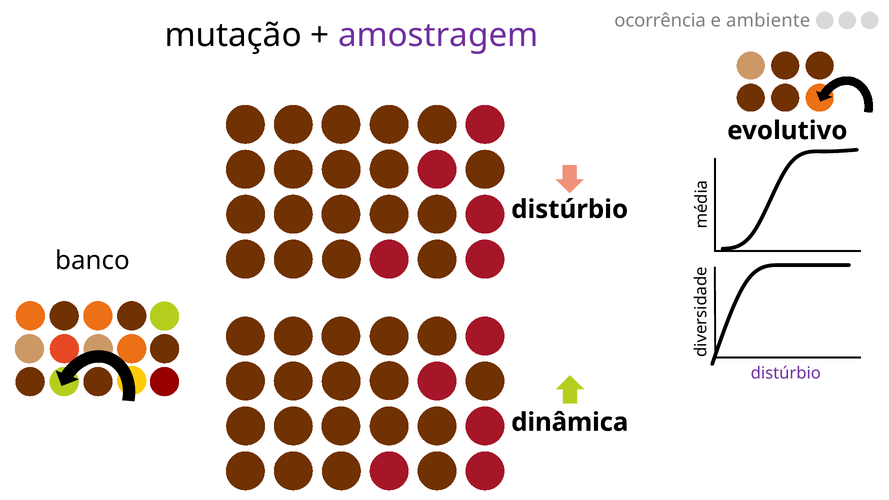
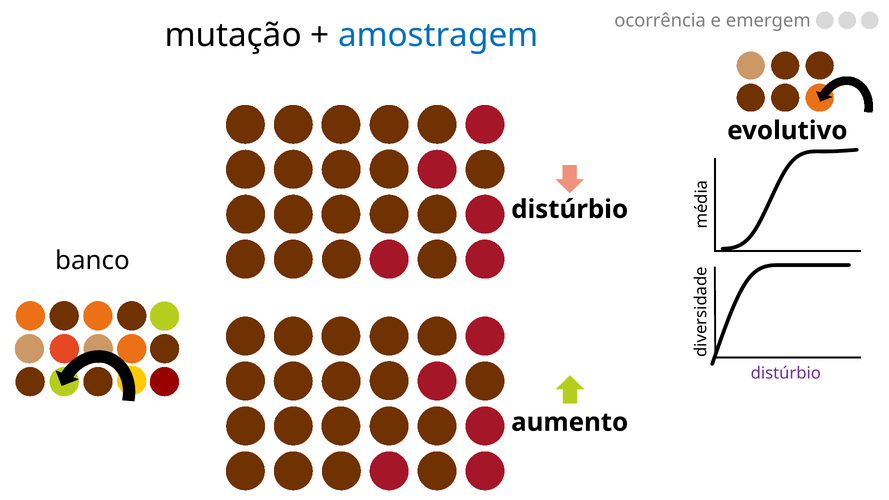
ambiente: ambiente -> emergem (768, 21)
amostragem colour: purple -> blue (438, 35)
dinâmica: dinâmica -> aumento (570, 422)
